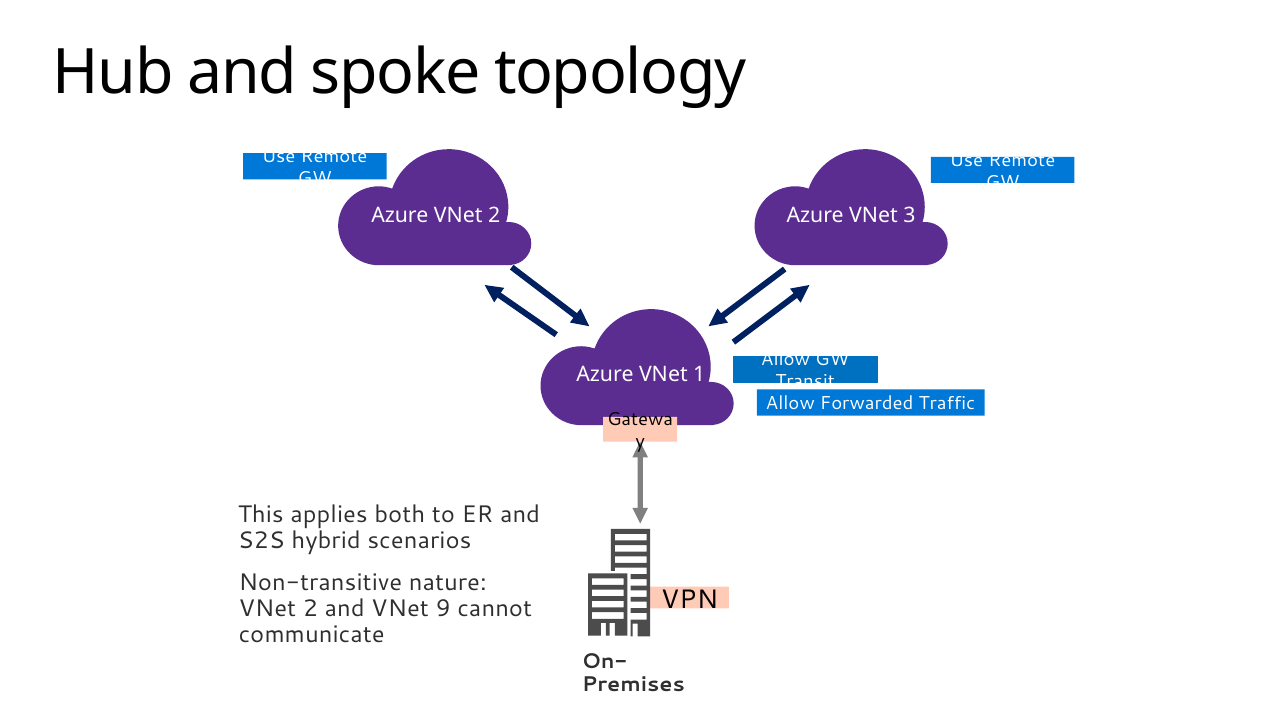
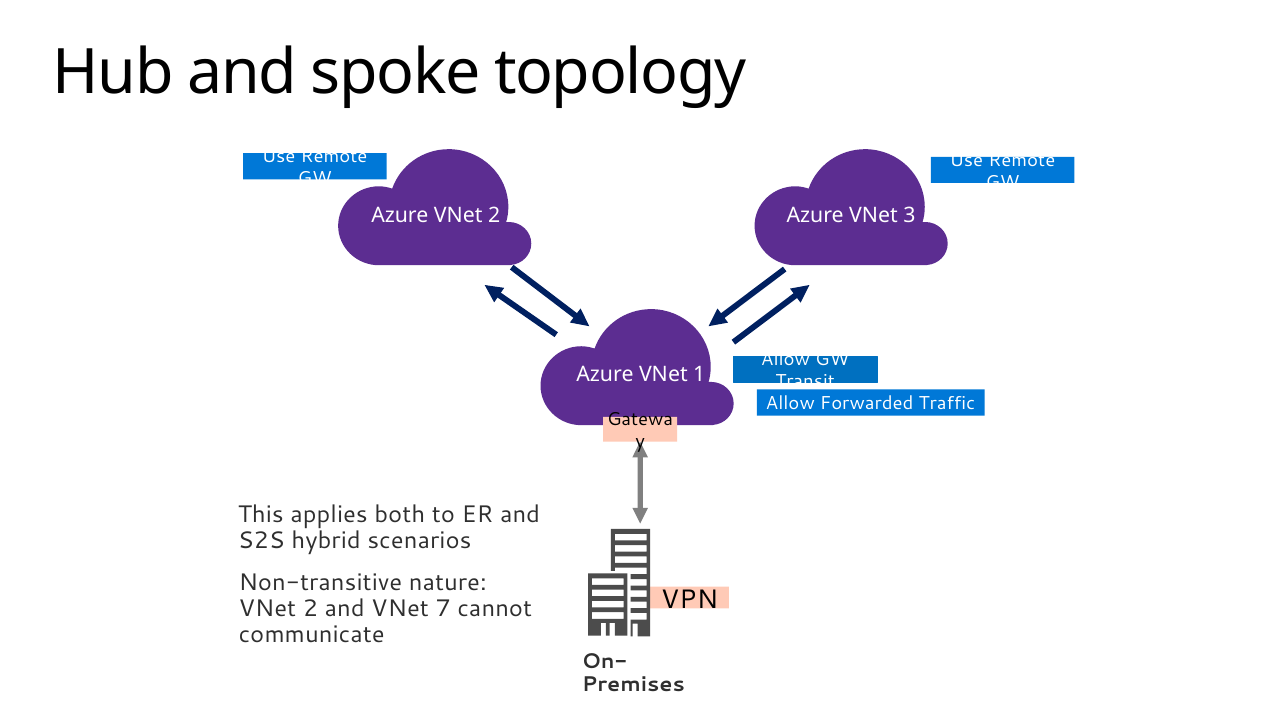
9: 9 -> 7 (443, 609)
